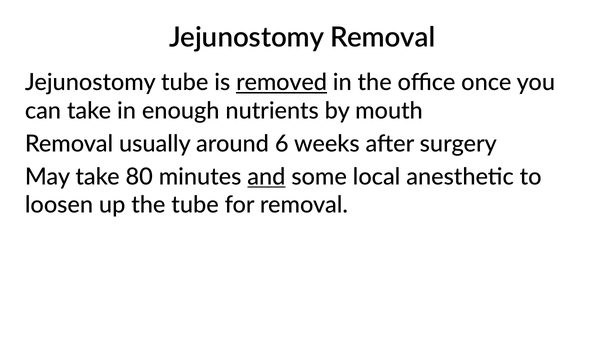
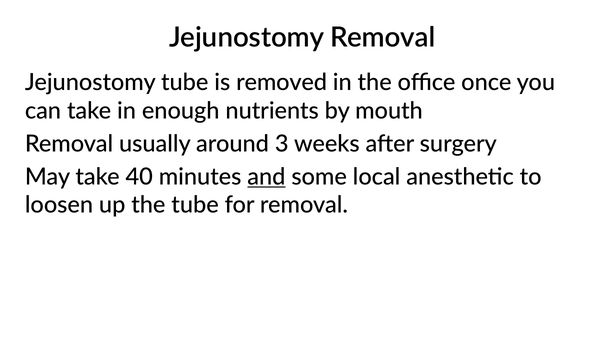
removed underline: present -> none (282, 82)
6: 6 -> 3 (282, 144)
80: 80 -> 40 (139, 177)
